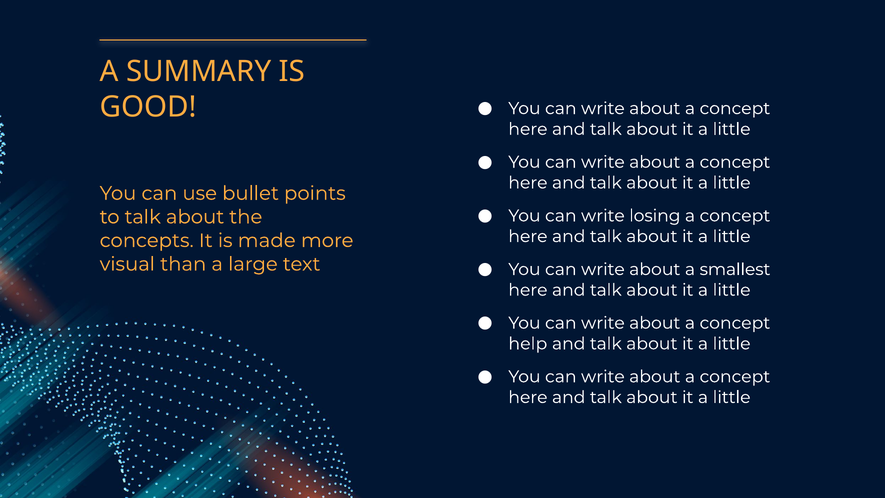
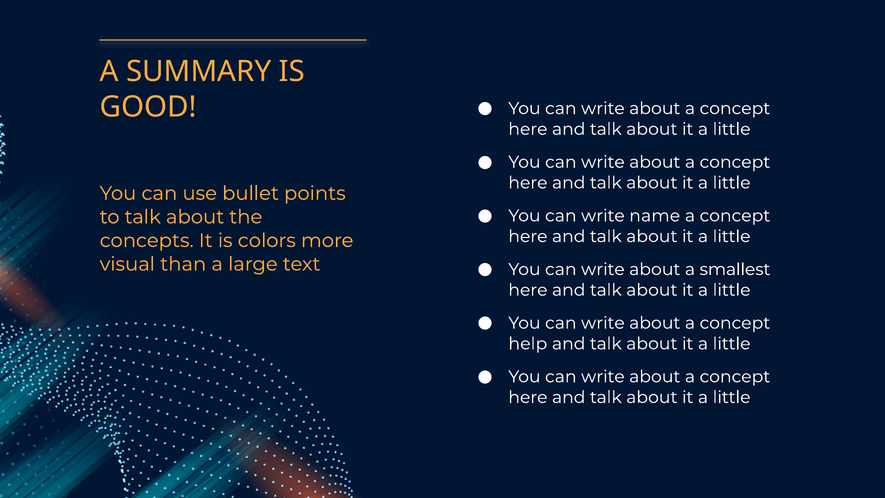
losing: losing -> name (655, 216)
made: made -> colors (267, 240)
